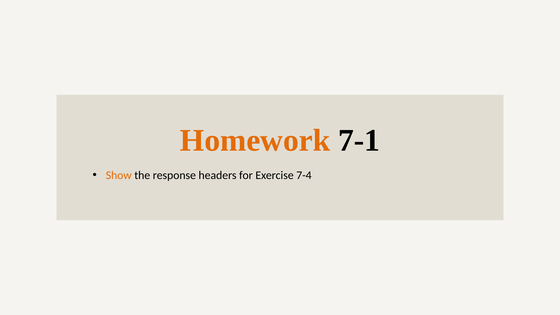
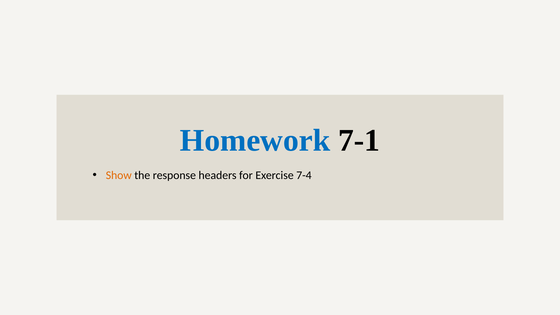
Homework colour: orange -> blue (255, 140)
